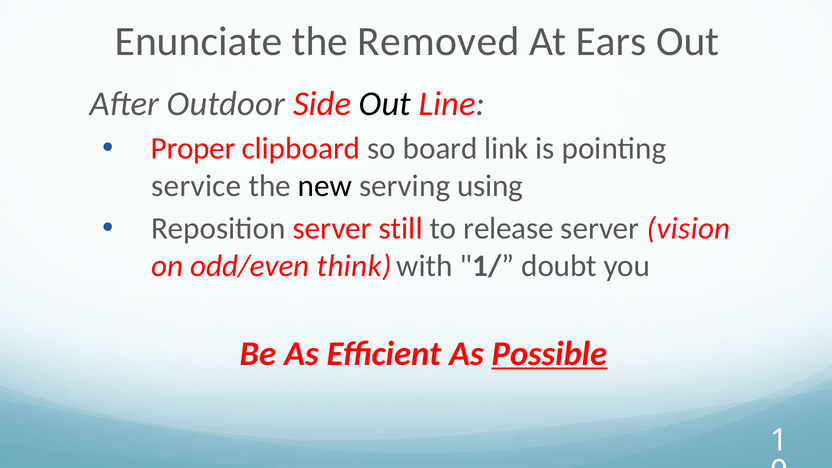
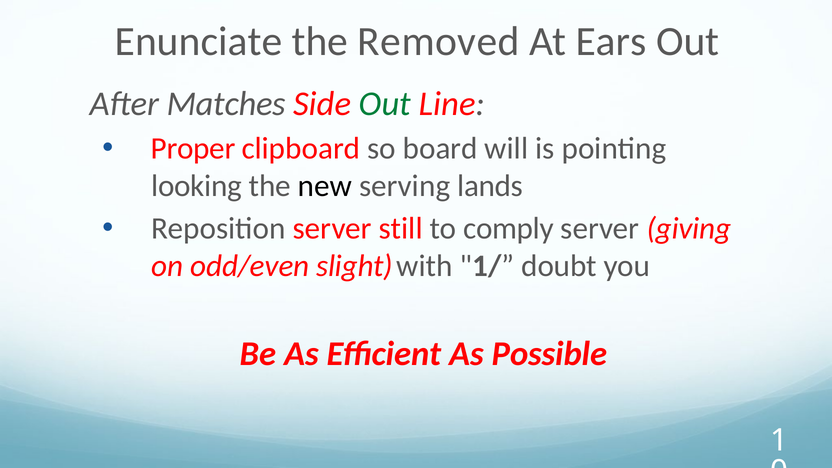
Outdoor: Outdoor -> Matches (226, 104)
Out colour: black -> green (385, 104)
link: link -> will (506, 148)
service: service -> looking (197, 186)
using: using -> lands (490, 186)
release: release -> comply (509, 229)
vision: vision -> giving (689, 229)
think: think -> slight (355, 266)
Possible underline: present -> none (550, 354)
